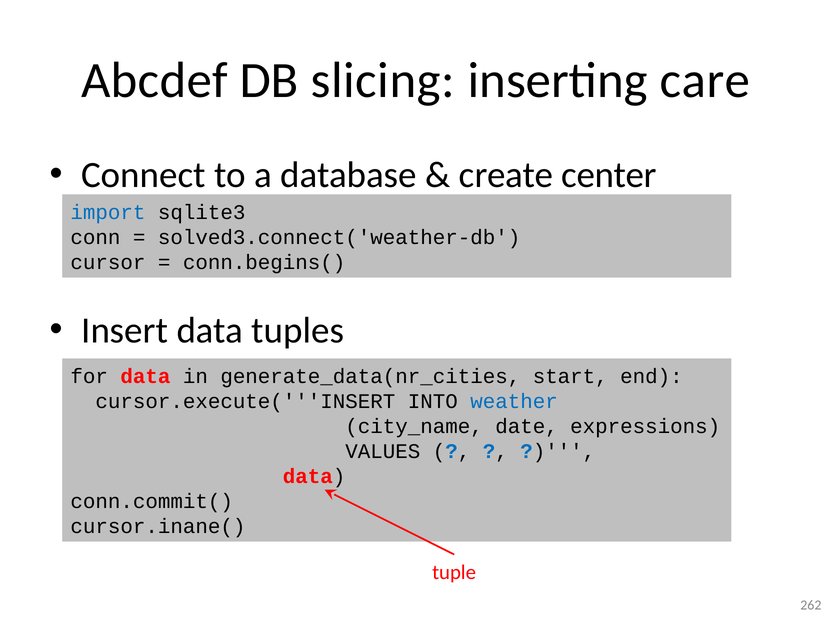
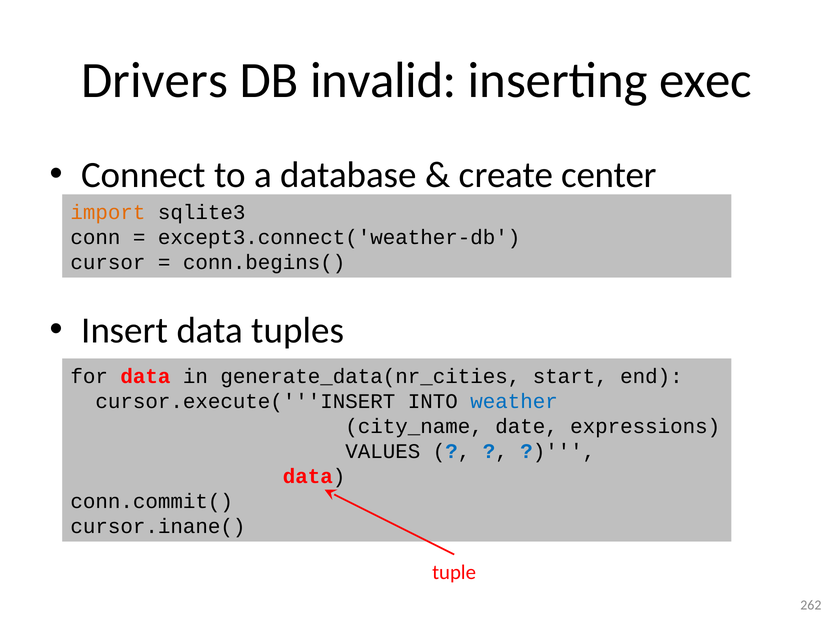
Abcdef: Abcdef -> Drivers (154, 81)
slicing: slicing -> invalid (383, 81)
care: care -> exec (705, 81)
import colour: blue -> orange (108, 212)
solved3.connect('weather-db: solved3.connect('weather-db -> except3.connect('weather-db (339, 237)
